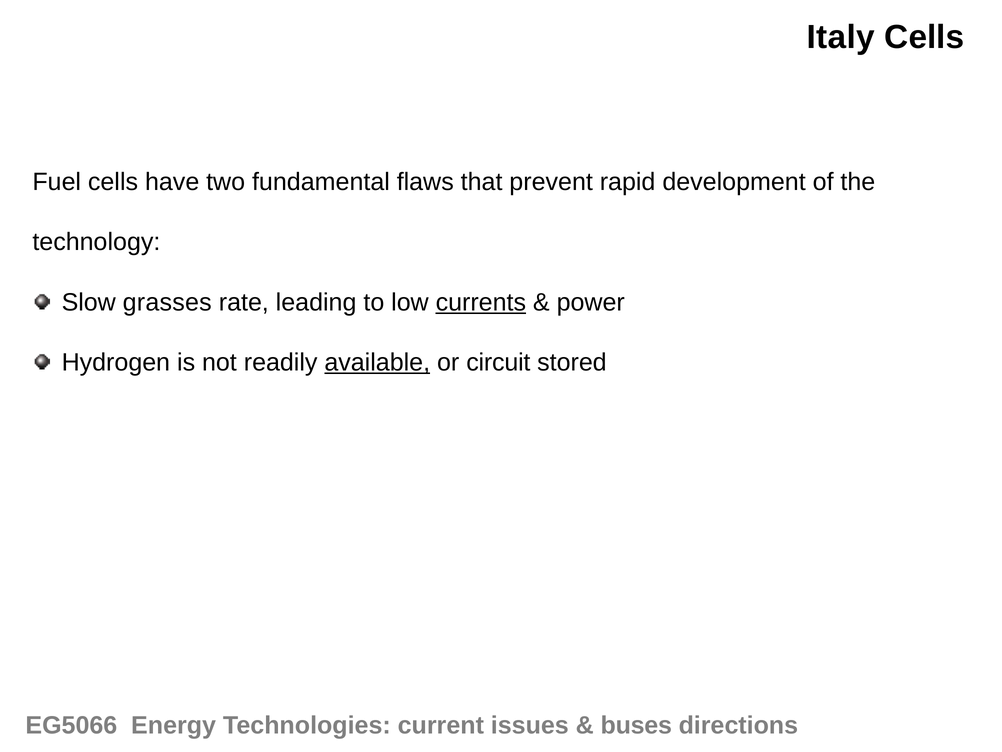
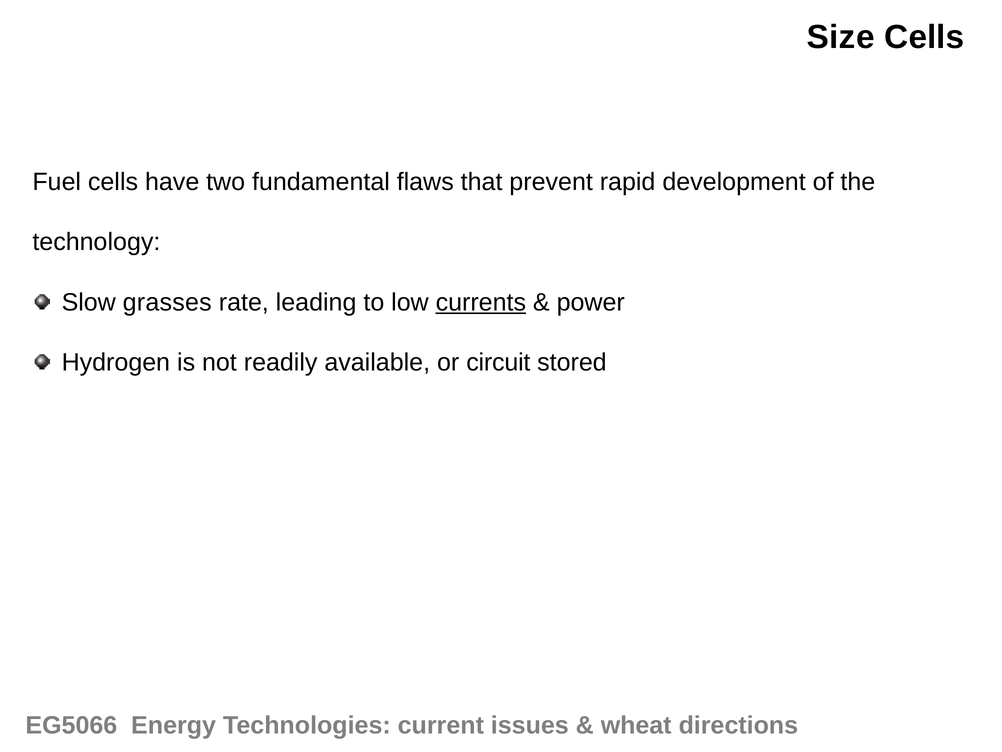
Italy: Italy -> Size (841, 37)
available underline: present -> none (377, 362)
buses: buses -> wheat (636, 725)
